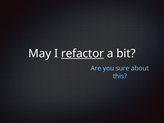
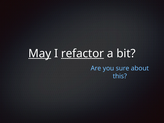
May underline: none -> present (40, 53)
